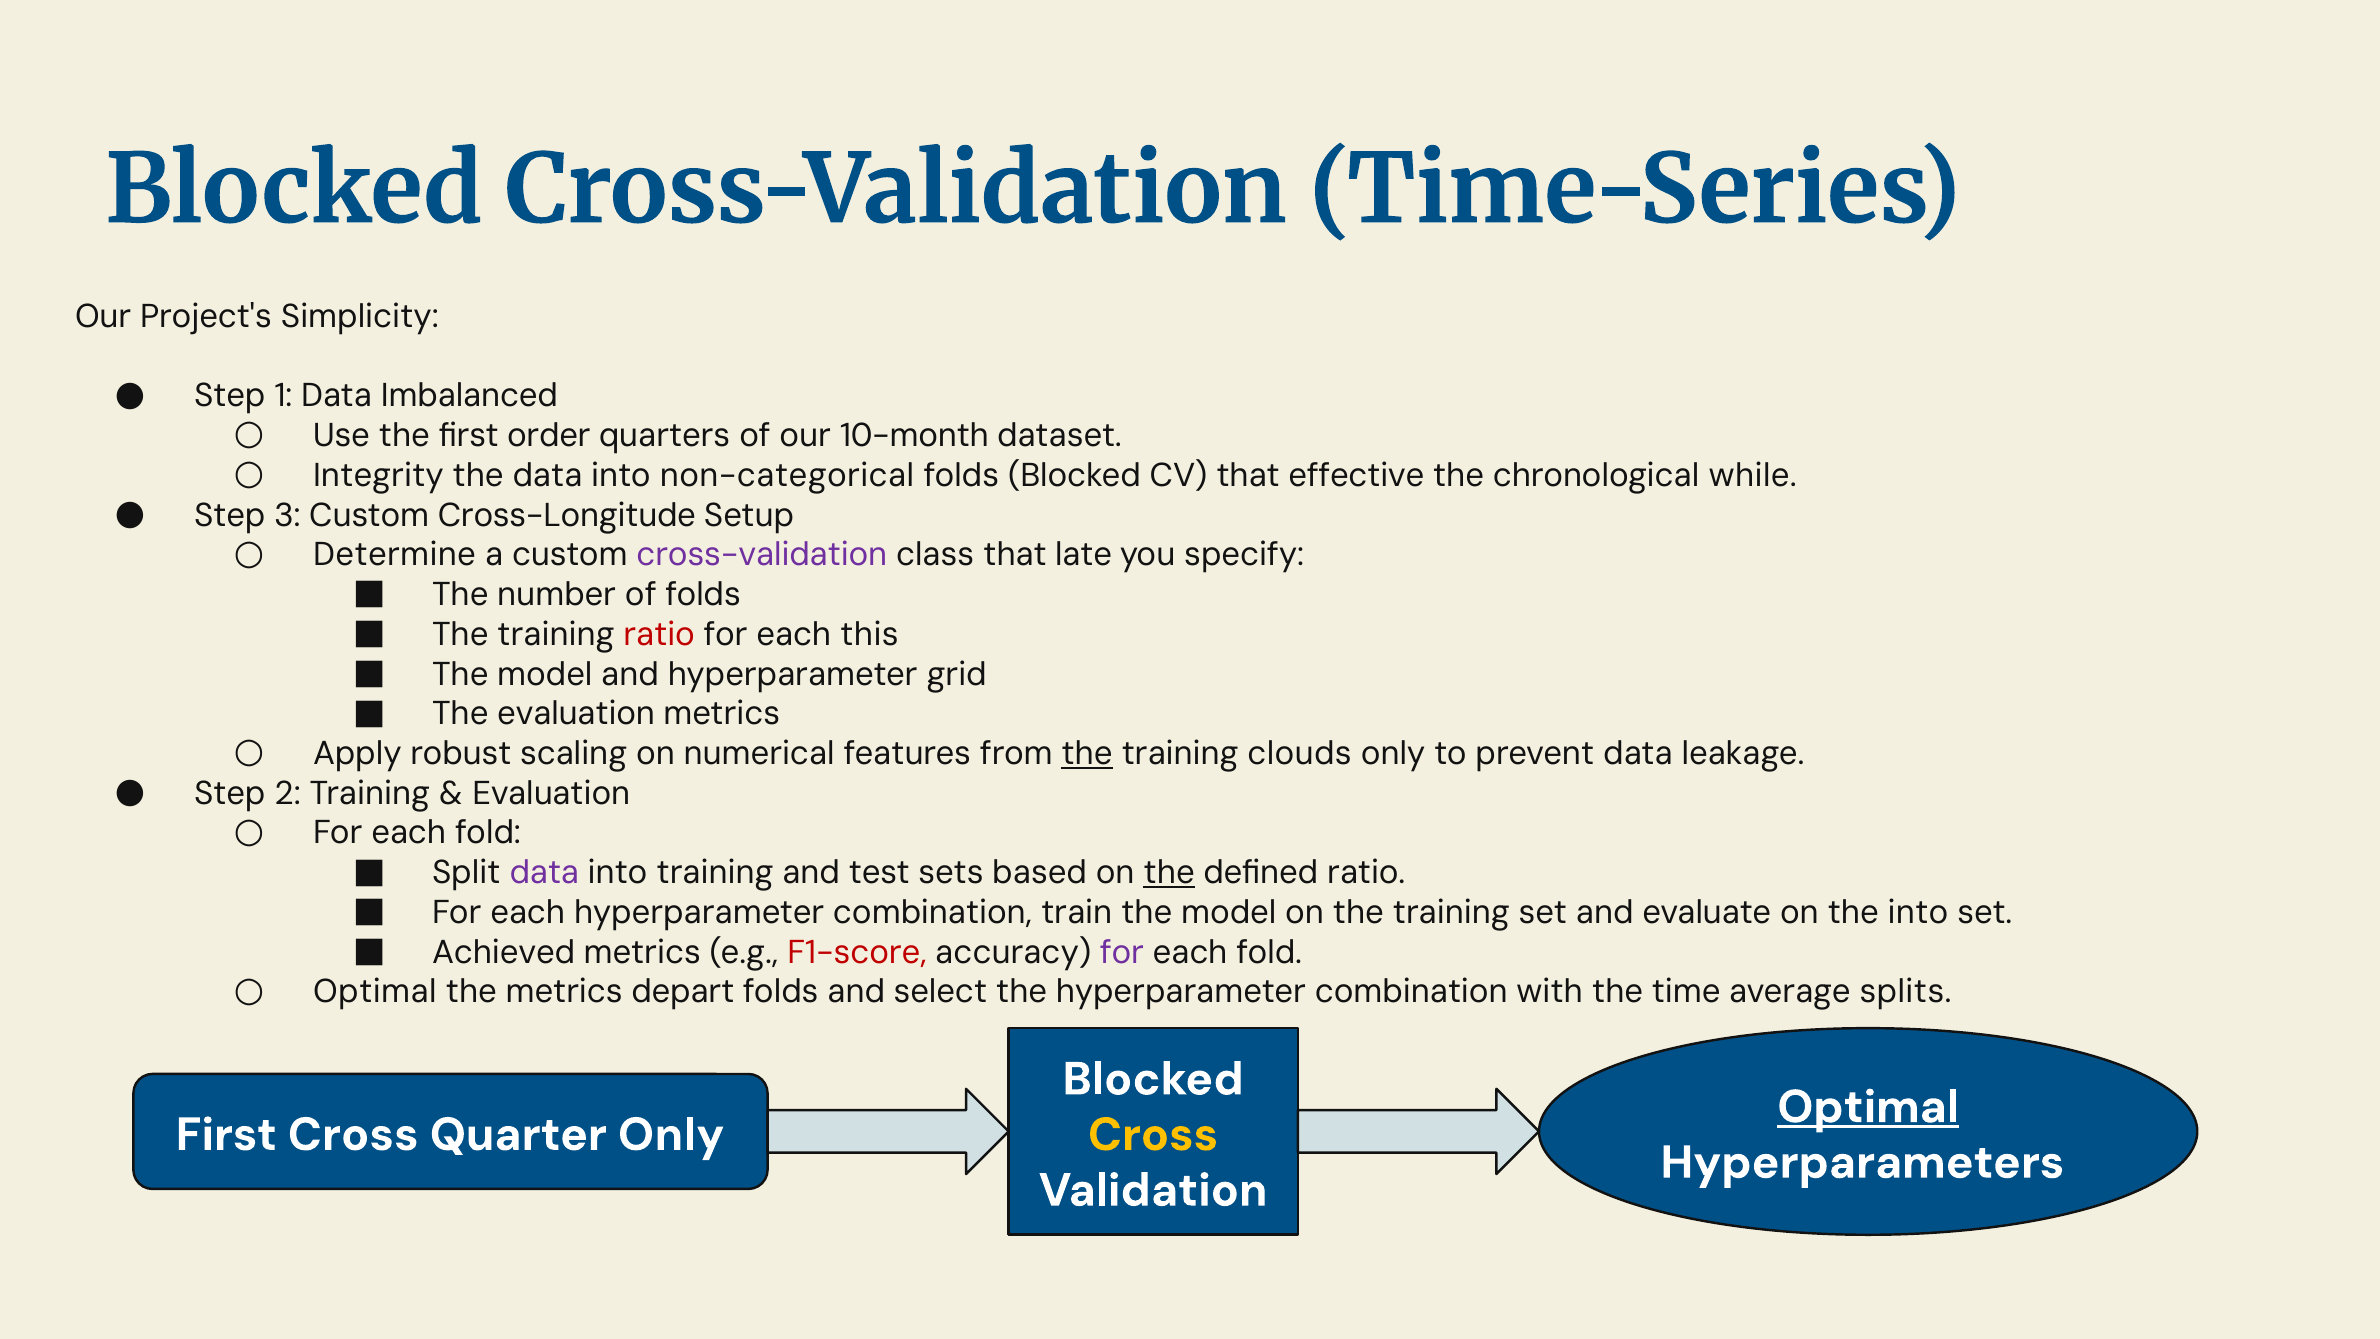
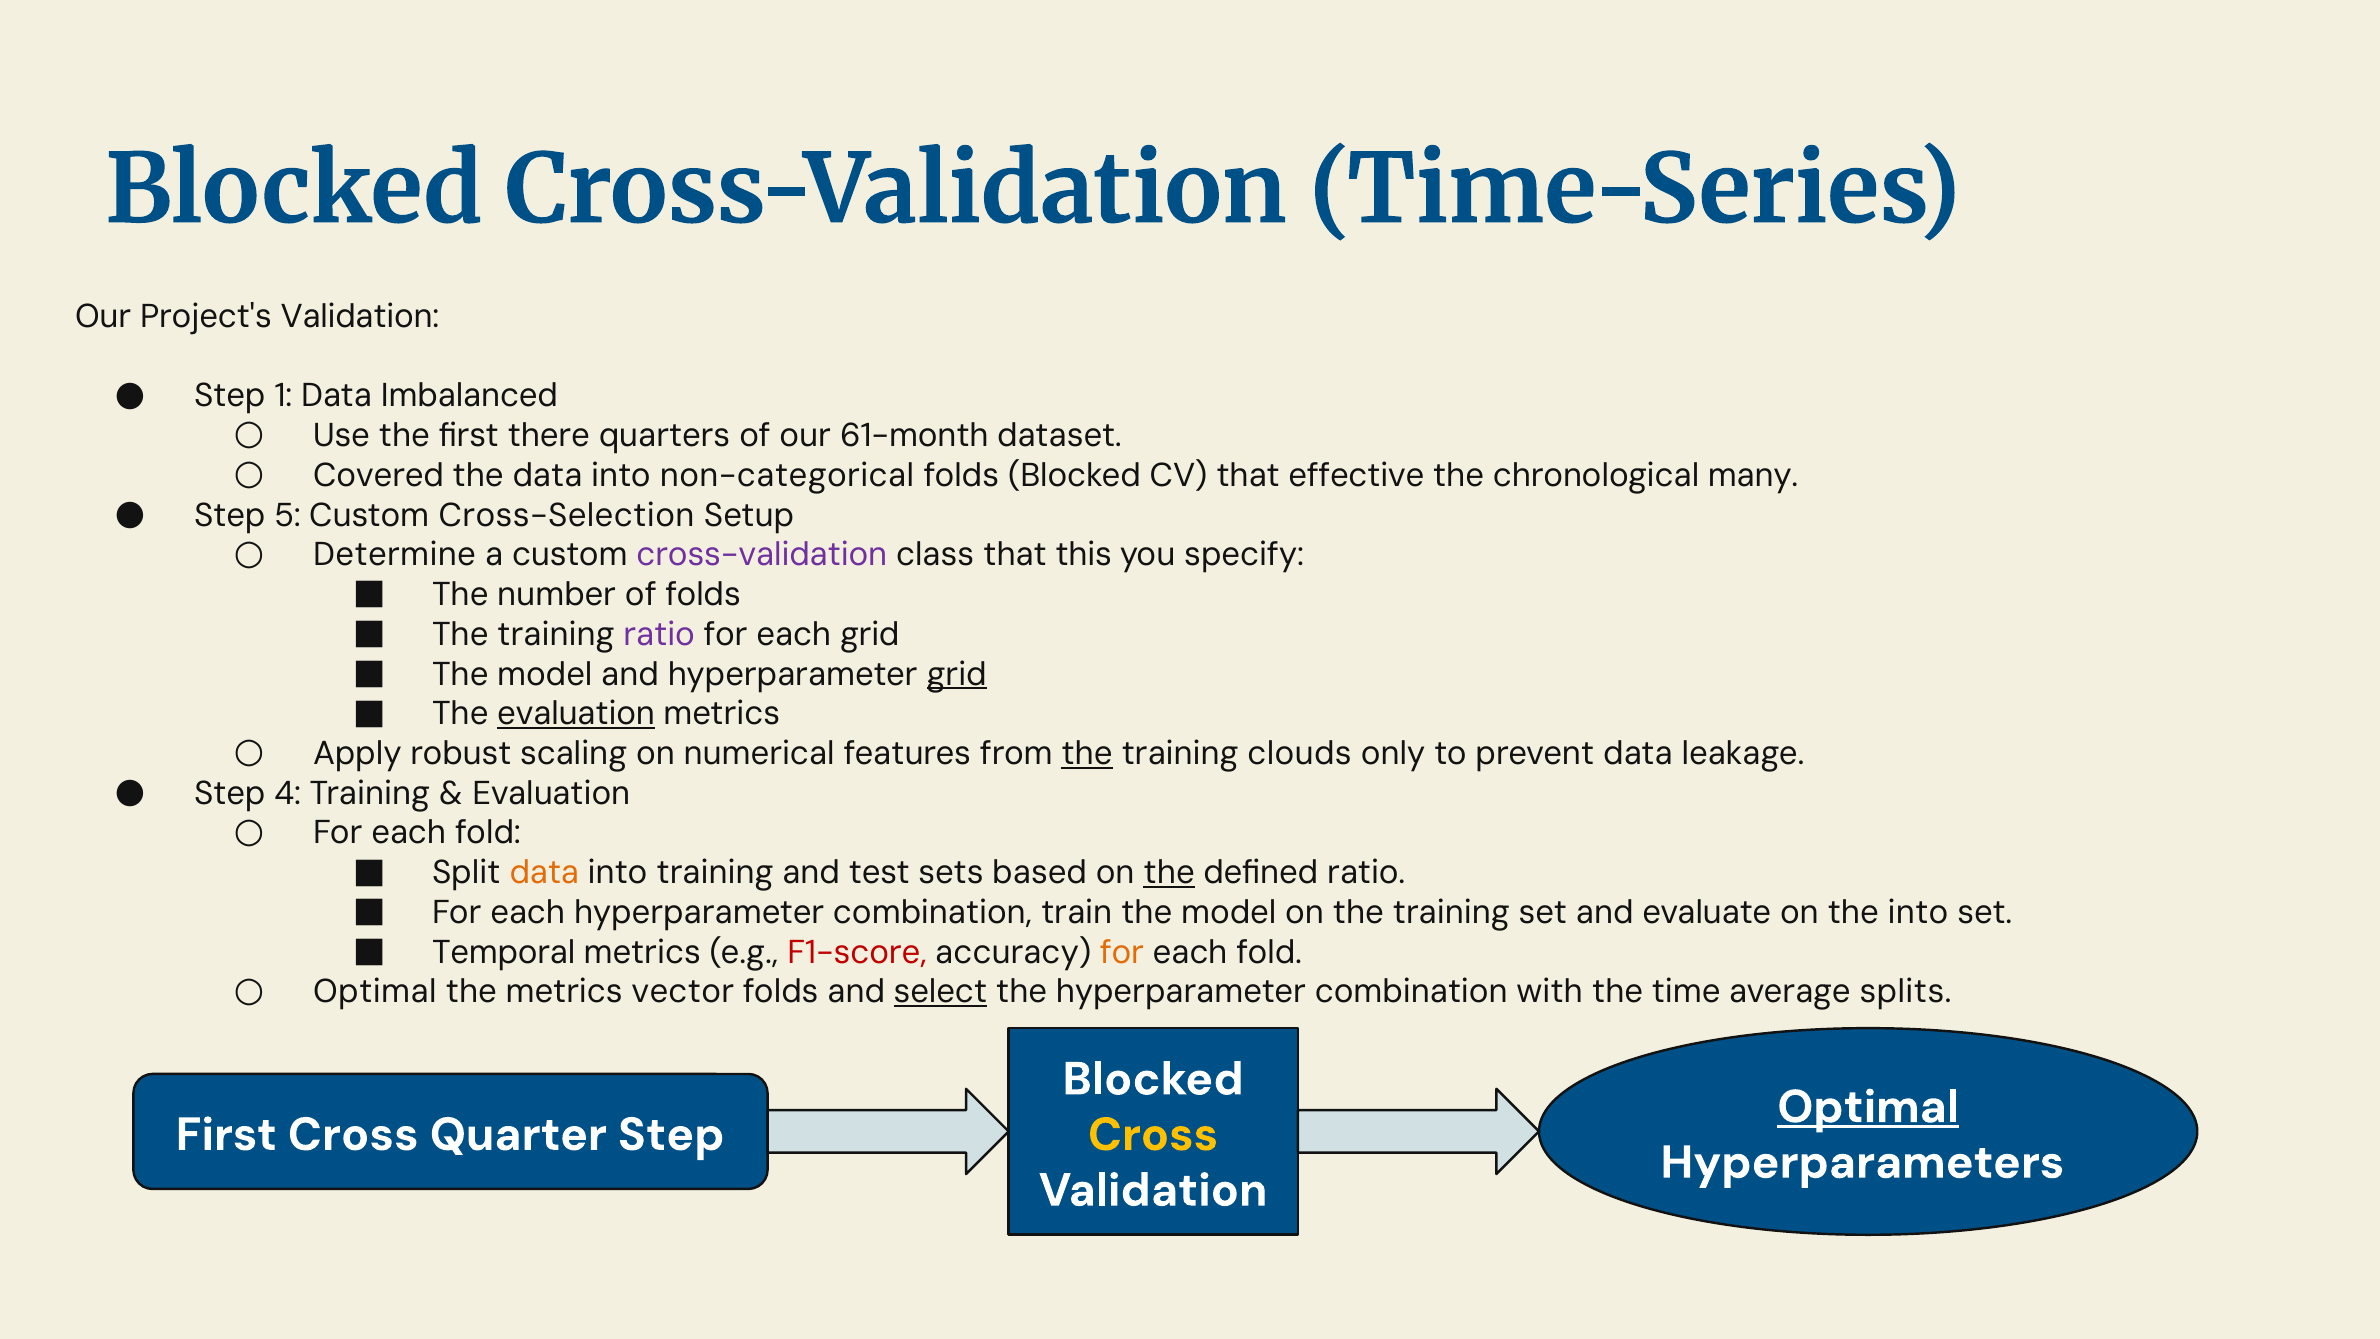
Project's Simplicity: Simplicity -> Validation (360, 317)
order: order -> there (549, 436)
10-month: 10-month -> 61-month (914, 436)
Integrity: Integrity -> Covered (379, 475)
while: while -> many (1753, 475)
3: 3 -> 5 (287, 515)
Cross-Longitude: Cross-Longitude -> Cross-Selection (567, 515)
late: late -> this (1084, 555)
ratio colour: red -> purple (659, 634)
each this: this -> grid (870, 634)
grid underline: none -> present (957, 674)
evaluation underline: none -> present (576, 714)
2: 2 -> 4 (288, 793)
data colour: purple -> orange (544, 873)
Achieved: Achieved -> Temporal (504, 952)
for colour: purple -> orange (1122, 952)
depart: depart -> vector (683, 992)
select underline: none -> present (940, 992)
Quarter Only: Only -> Step (671, 1134)
